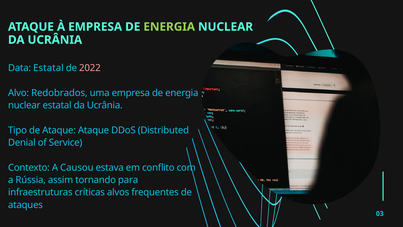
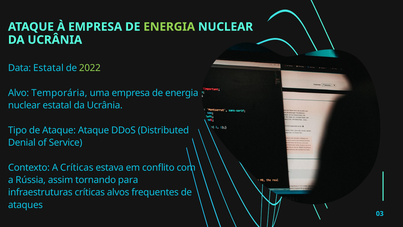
2022 colour: pink -> light green (90, 68)
Redobrados: Redobrados -> Temporária (59, 93)
A Causou: Causou -> Críticas (77, 167)
